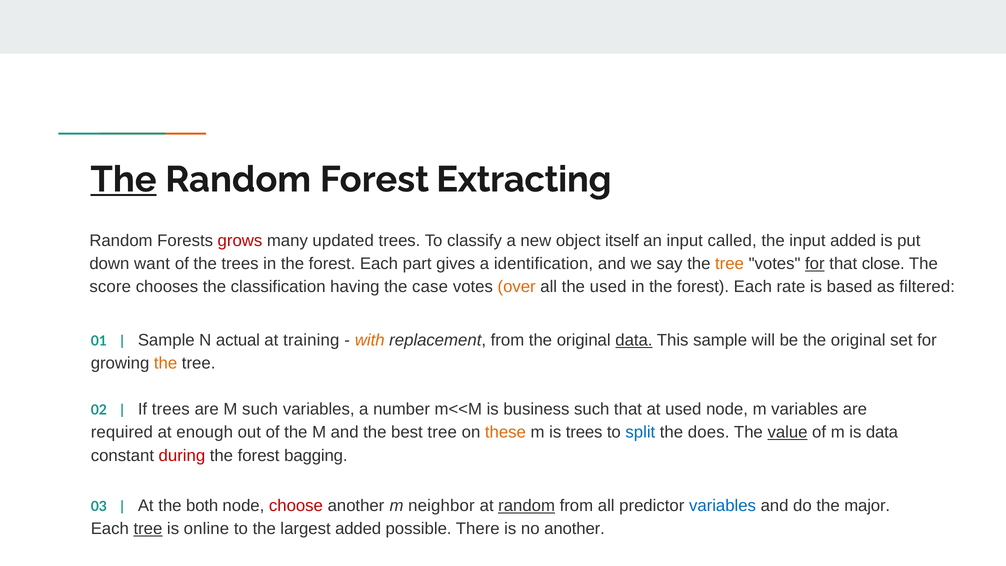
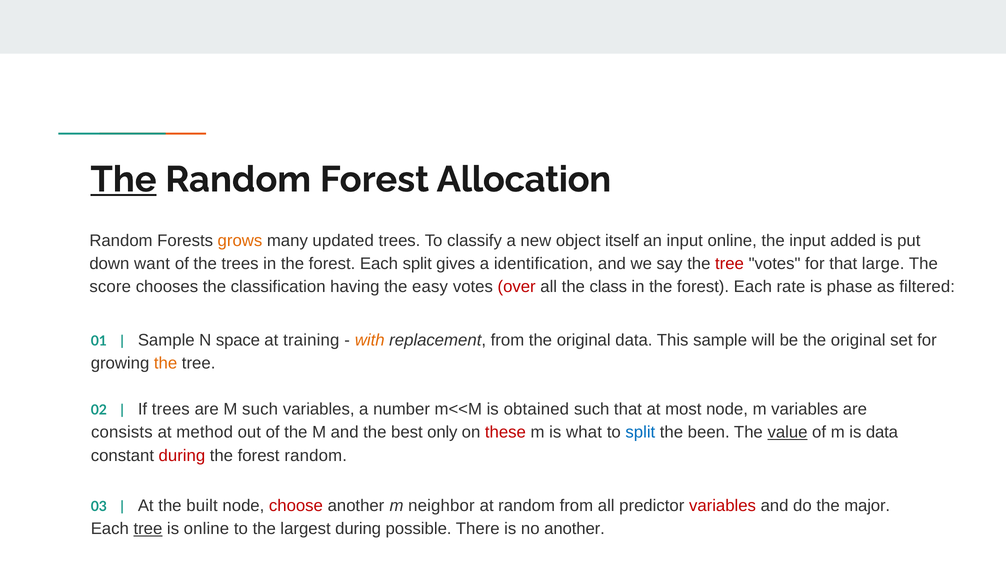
Extracting: Extracting -> Allocation (524, 179)
grows colour: red -> orange (240, 241)
input called: called -> online (732, 241)
Each part: part -> split (417, 264)
tree colour: orange -> red (730, 264)
for underline: present -> none (815, 264)
close: close -> large (883, 264)
case: case -> easy (430, 287)
over colour: orange -> red (517, 287)
the used: used -> class (608, 287)
based: based -> phase (850, 287)
actual: actual -> space (238, 340)
data underline: present -> none (634, 340)
business: business -> obtained (536, 409)
at used: used -> most (683, 409)
required: required -> consists (122, 432)
enough: enough -> method (205, 432)
best tree: tree -> only (442, 432)
these colour: orange -> red (505, 432)
is trees: trees -> what (584, 432)
does: does -> been (709, 432)
forest bagging: bagging -> random (316, 455)
both: both -> built (202, 505)
random underline: present -> none (527, 505)
variables colour: blue -> red (723, 505)
largest added: added -> during (358, 529)
